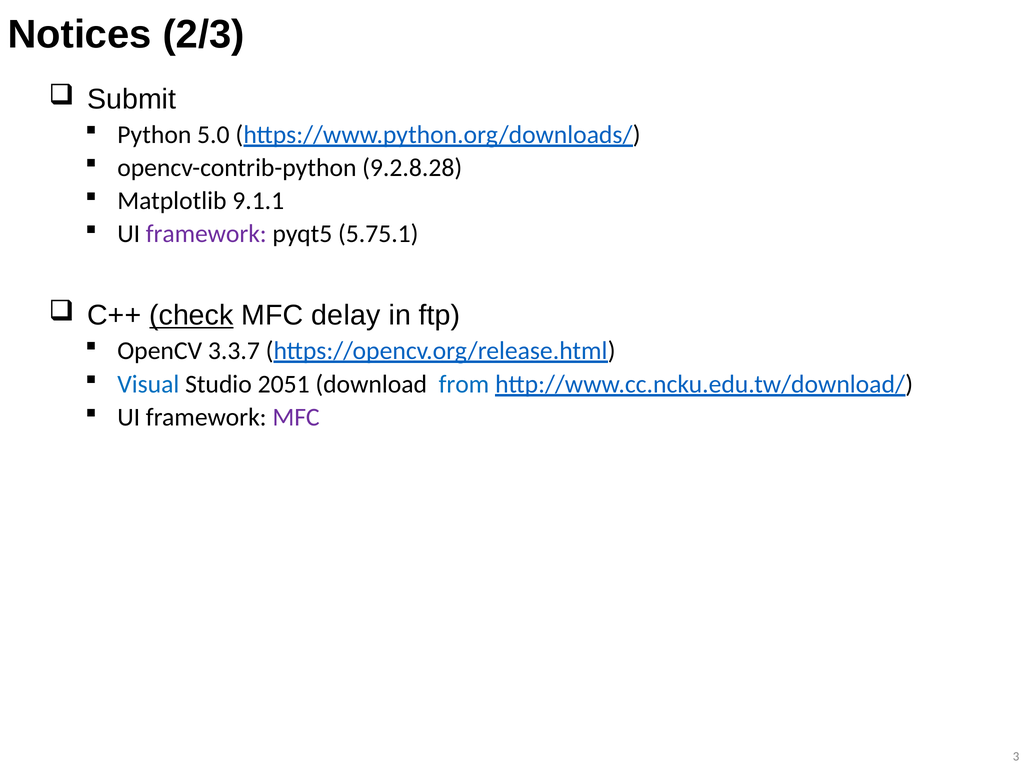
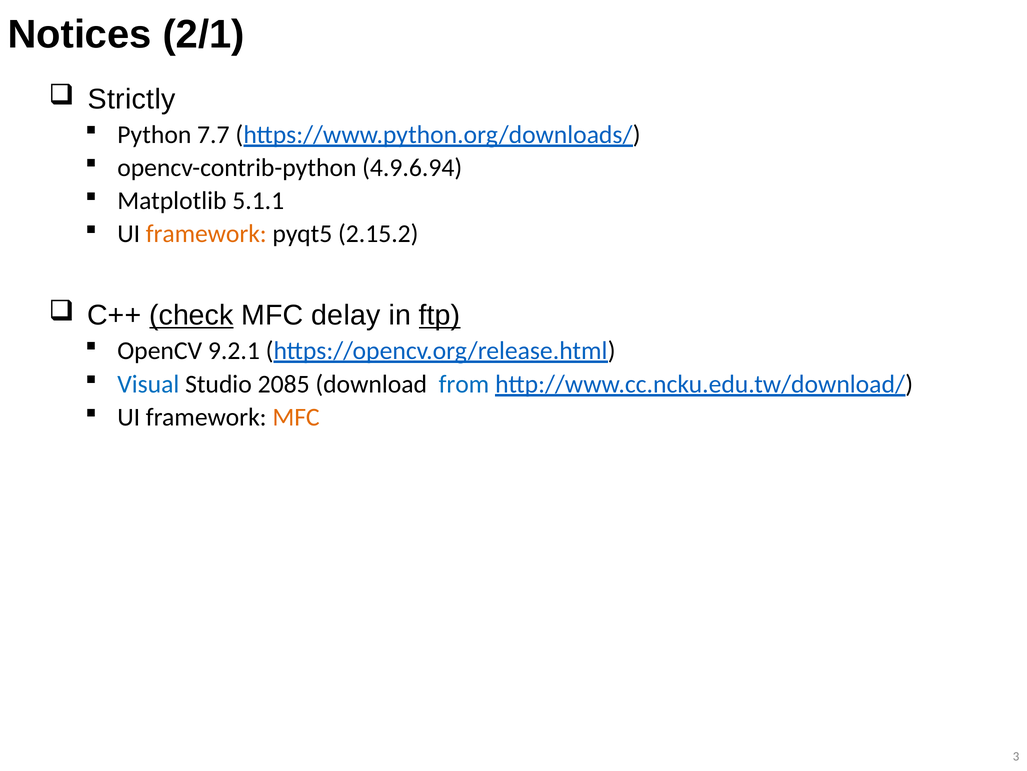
2/3: 2/3 -> 2/1 (204, 34)
Submit: Submit -> Strictly (132, 99)
5.0: 5.0 -> 7.7 (213, 134)
9.2.8.28: 9.2.8.28 -> 4.9.6.94 (412, 168)
9.1.1: 9.1.1 -> 5.1.1 (258, 201)
framework colour: purple -> orange (206, 234)
5.75.1: 5.75.1 -> 2.15.2 (378, 234)
ftp underline: none -> present (440, 315)
3.3.7: 3.3.7 -> 9.2.1 (234, 350)
2051: 2051 -> 2085 (284, 384)
MFC colour: purple -> orange (296, 417)
